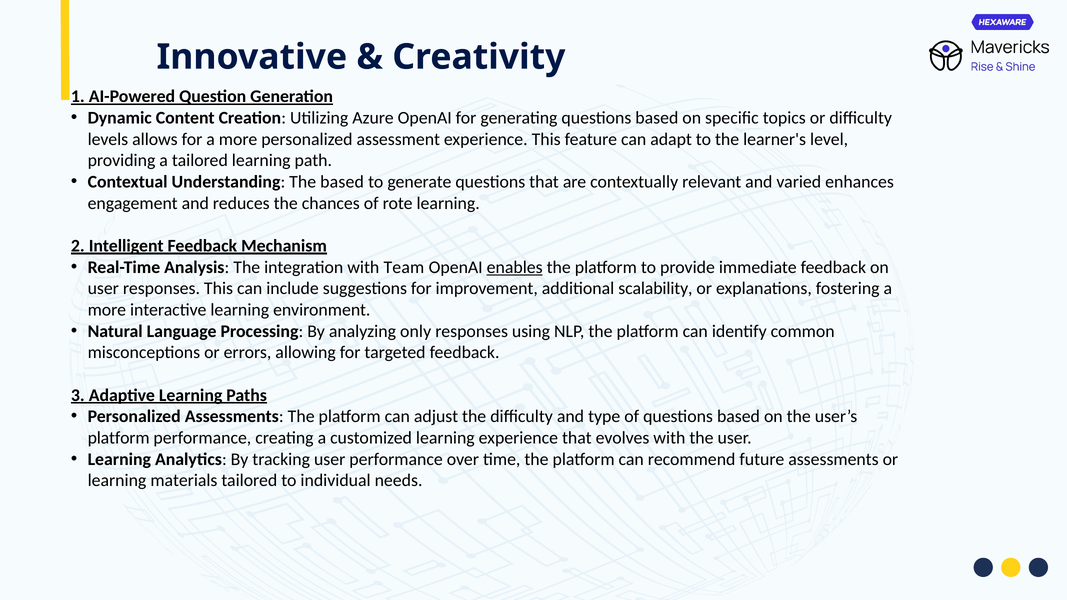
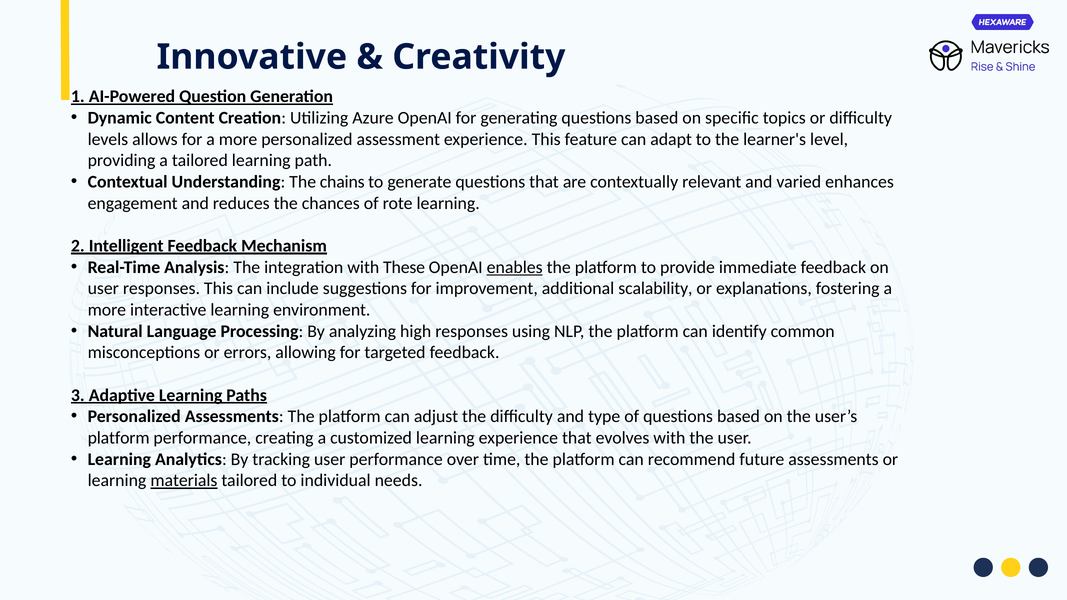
The based: based -> chains (342, 182)
Team: Team -> These (404, 267)
only: only -> high (416, 331)
materials underline: none -> present (184, 481)
